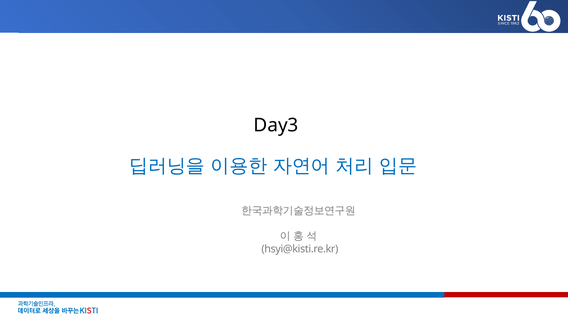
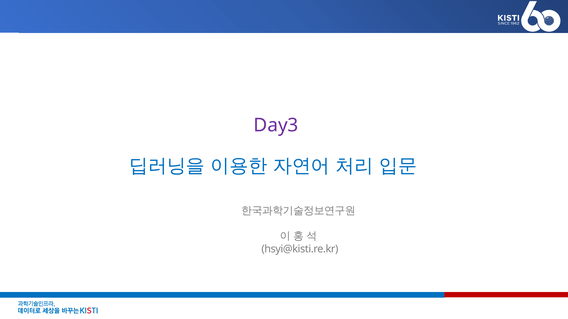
Day3 colour: black -> purple (276, 125)
